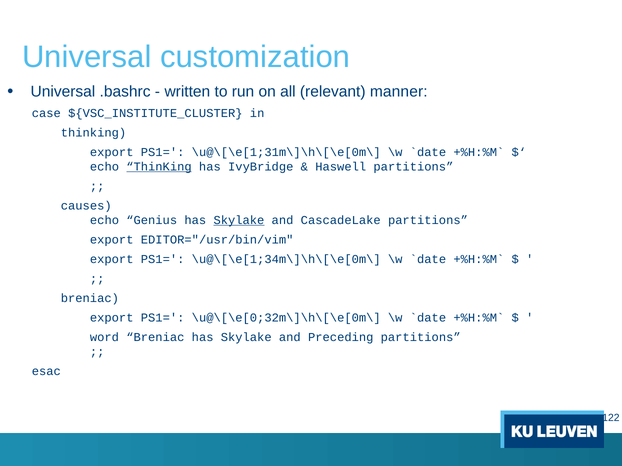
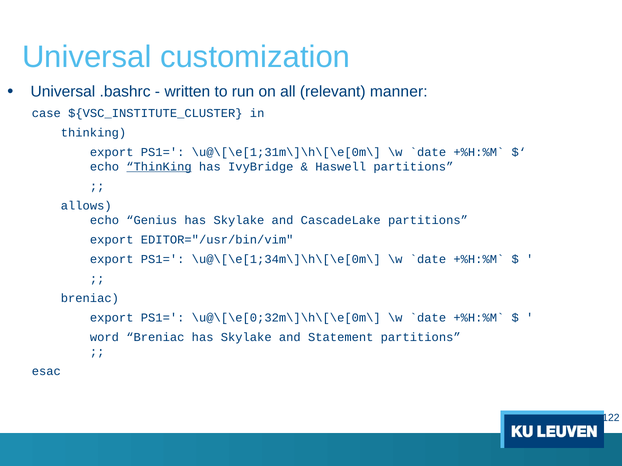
causes: causes -> allows (86, 206)
Skylake underline: present -> none (239, 220)
Preceding: Preceding -> Statement (341, 338)
